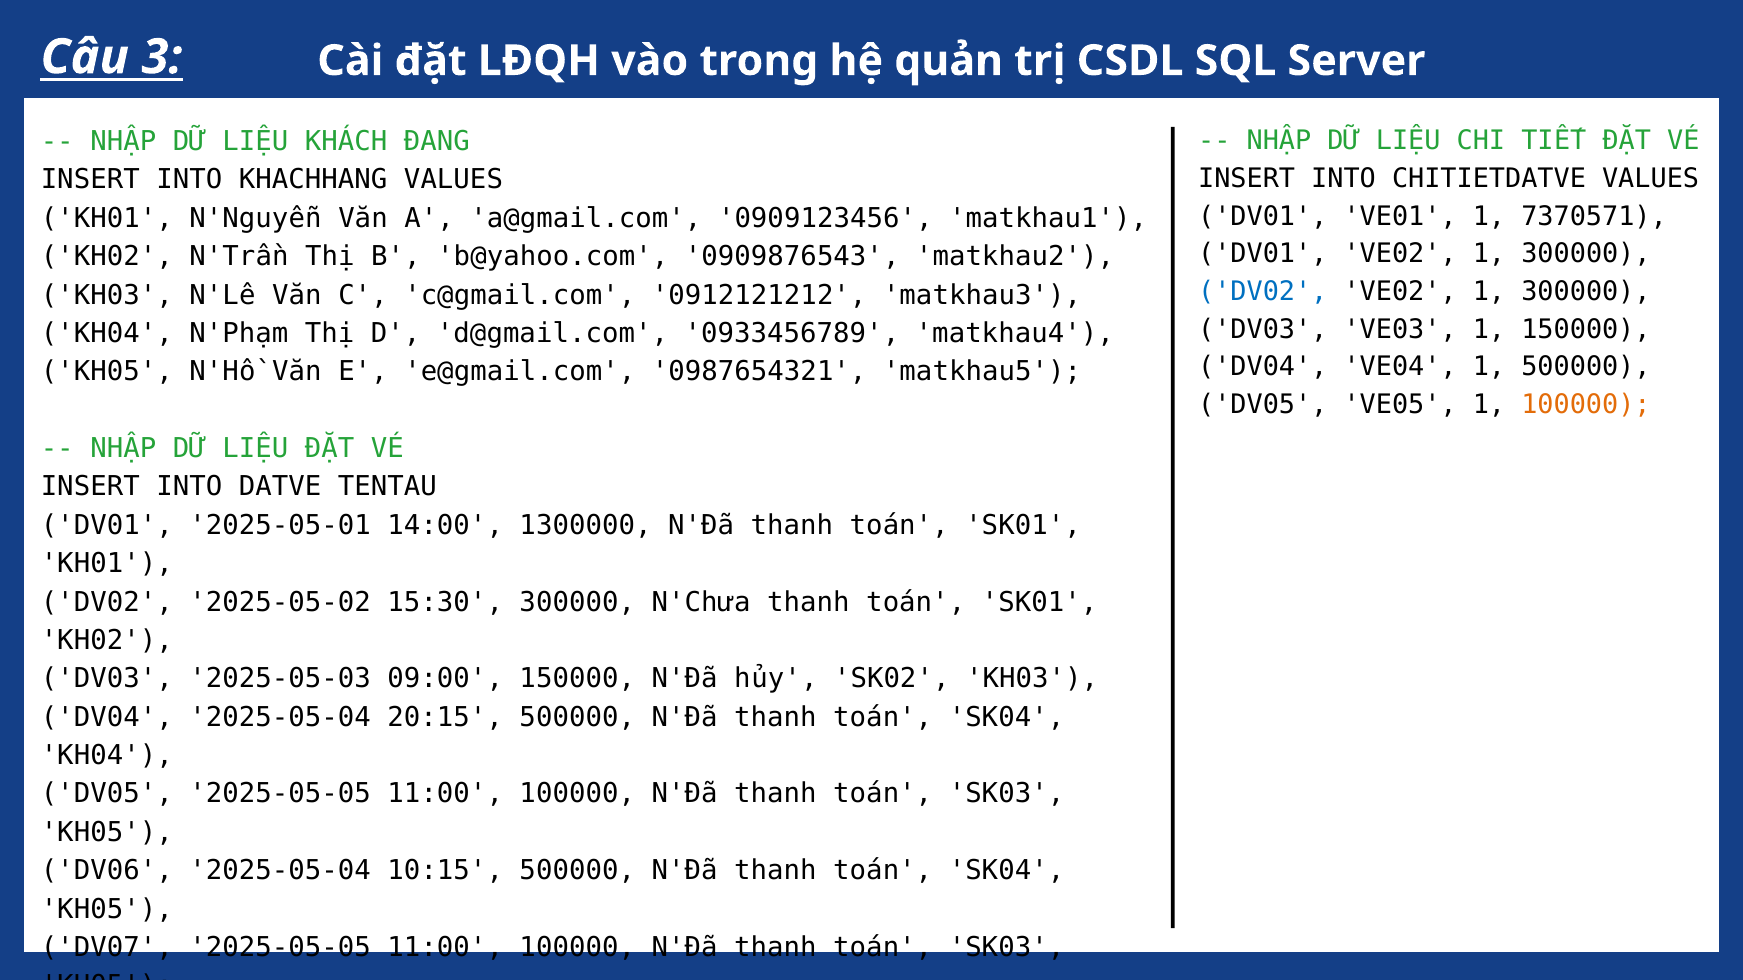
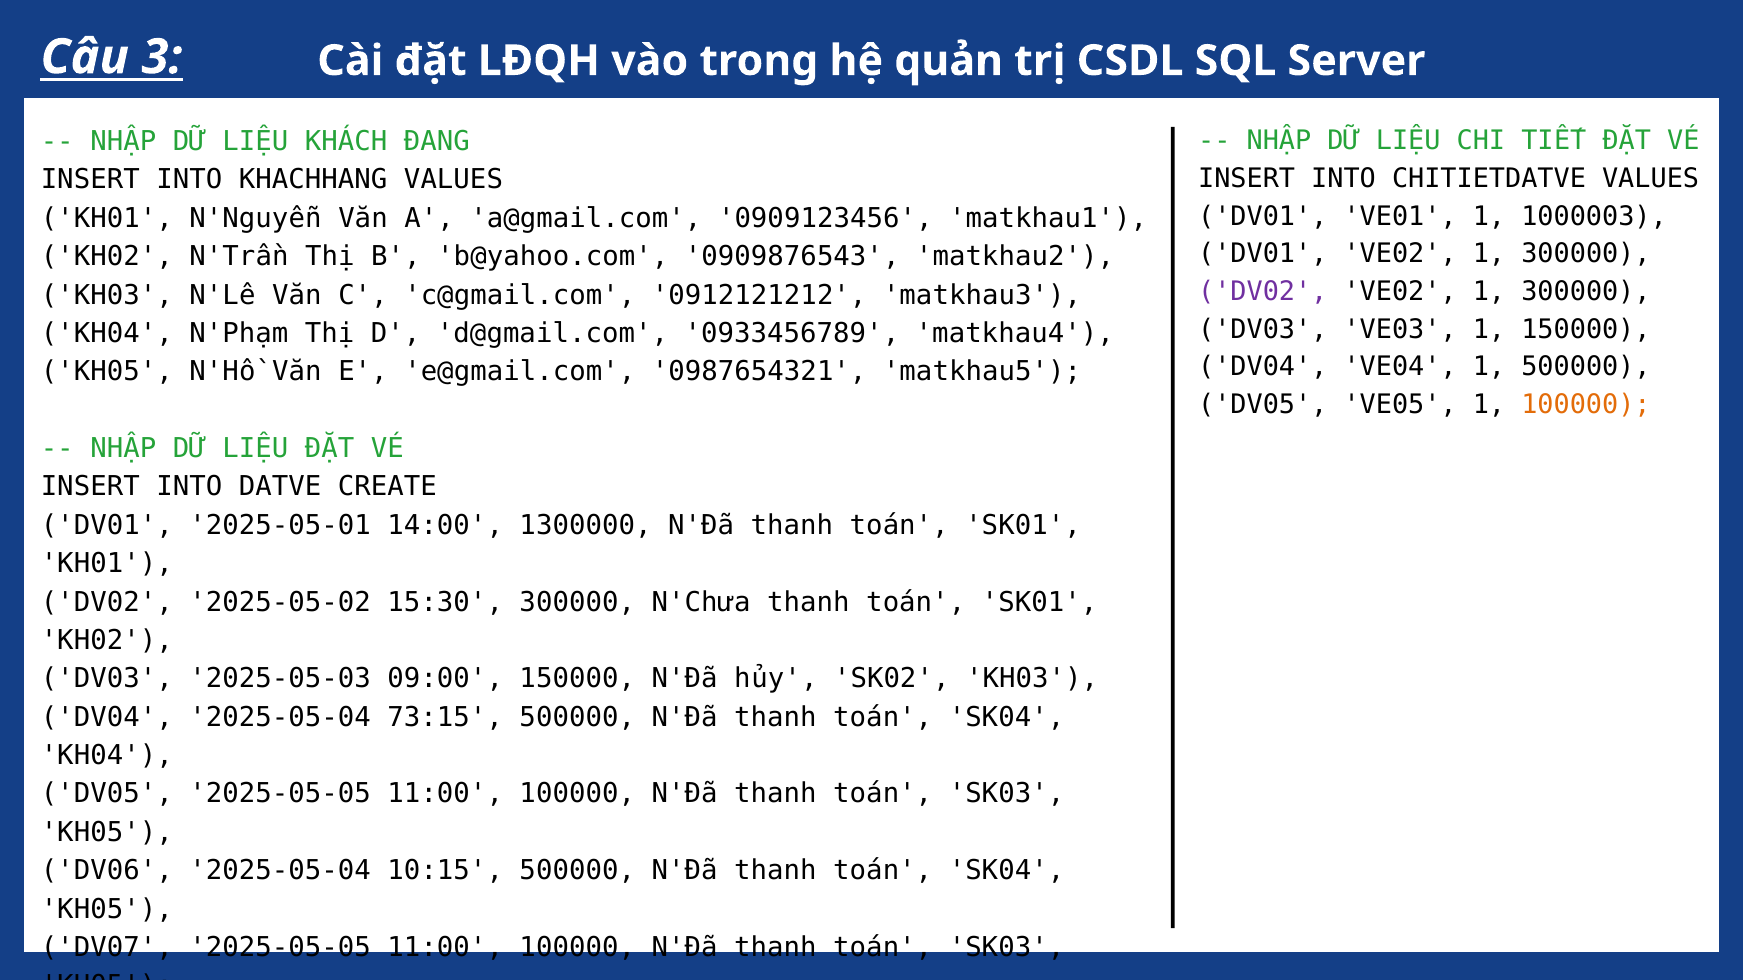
7370571: 7370571 -> 1000003 (1594, 216)
DV02 colour: blue -> purple (1263, 292)
TENTAU: TENTAU -> CREATE (387, 487)
20:15: 20:15 -> 73:15 (445, 718)
